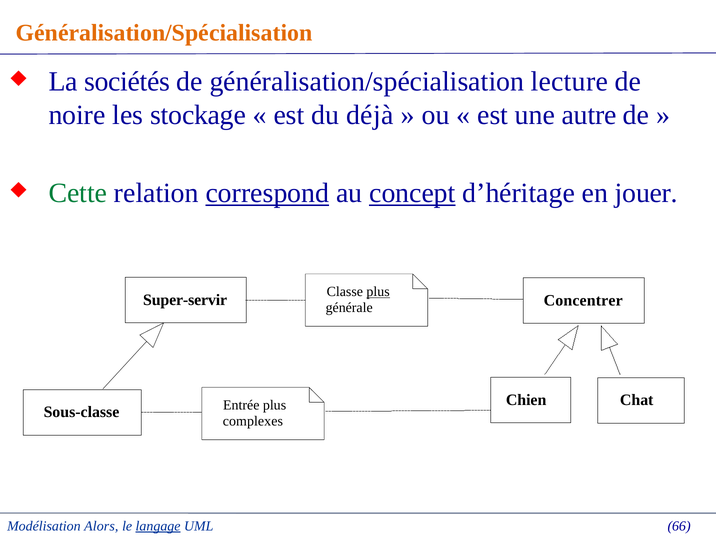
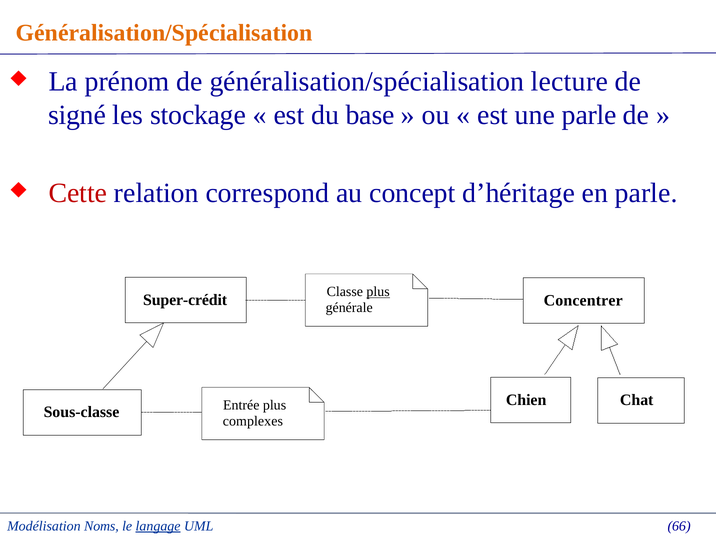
sociétés: sociétés -> prénom (127, 82)
noire: noire -> signé (77, 115)
déjà: déjà -> base (370, 115)
une autre: autre -> parle (589, 115)
Cette colour: green -> red (78, 193)
correspond underline: present -> none (267, 193)
concept underline: present -> none (412, 193)
en jouer: jouer -> parle (646, 193)
Super-servir: Super-servir -> Super-crédit (185, 300)
Alors: Alors -> Noms (101, 526)
